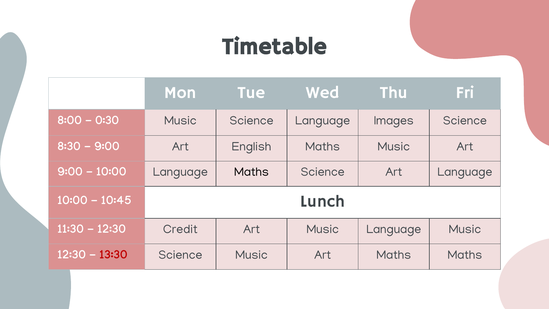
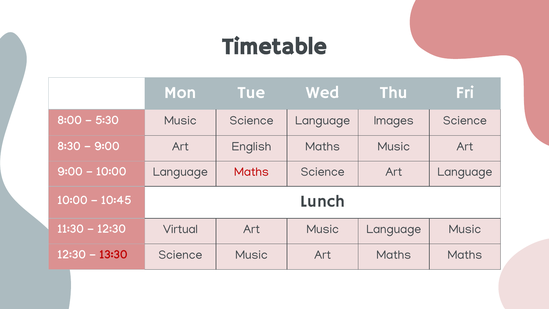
0:30: 0:30 -> 5:30 (107, 120)
Maths colour: black -> red (251, 172)
Credit: Credit -> Virtual (180, 229)
